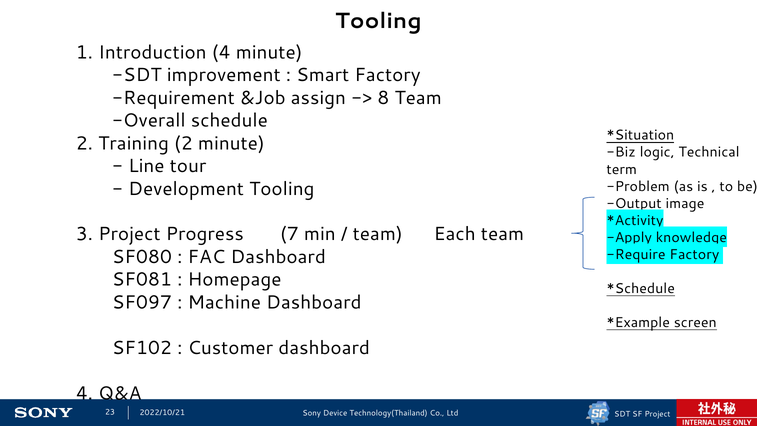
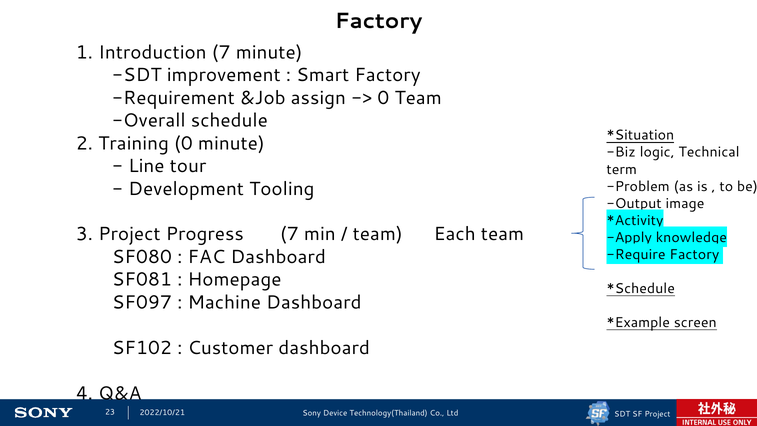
Tooling: Tooling -> Factory (378, 21)
Introduction 4: 4 -> 7 (221, 52)
8: 8 -> 0 (383, 98)
Training 2: 2 -> 0 (183, 143)
